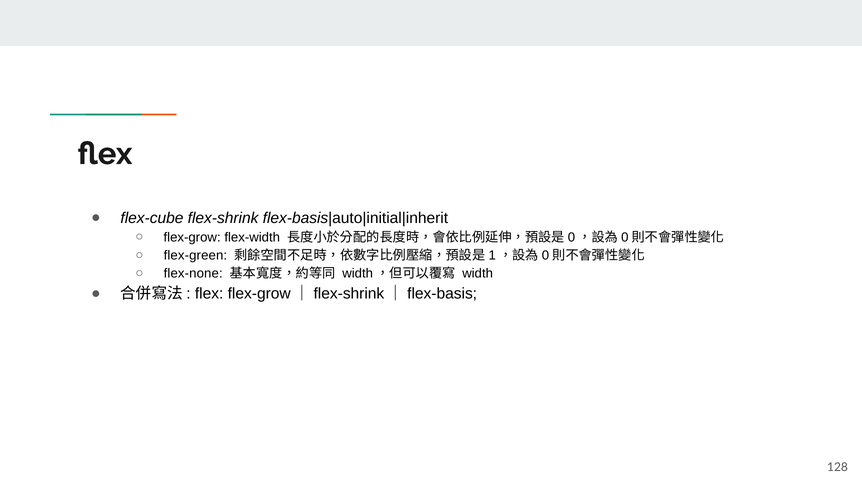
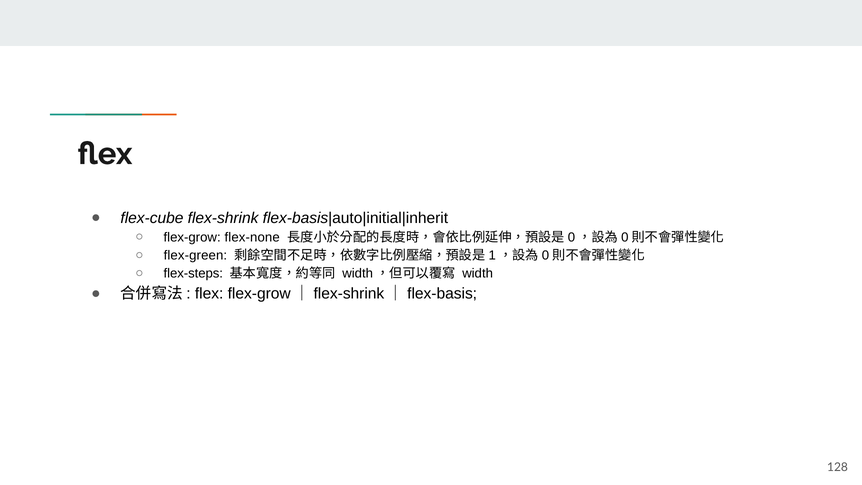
flex-width: flex-width -> flex-none (252, 237)
flex-none: flex-none -> flex-steps (193, 274)
